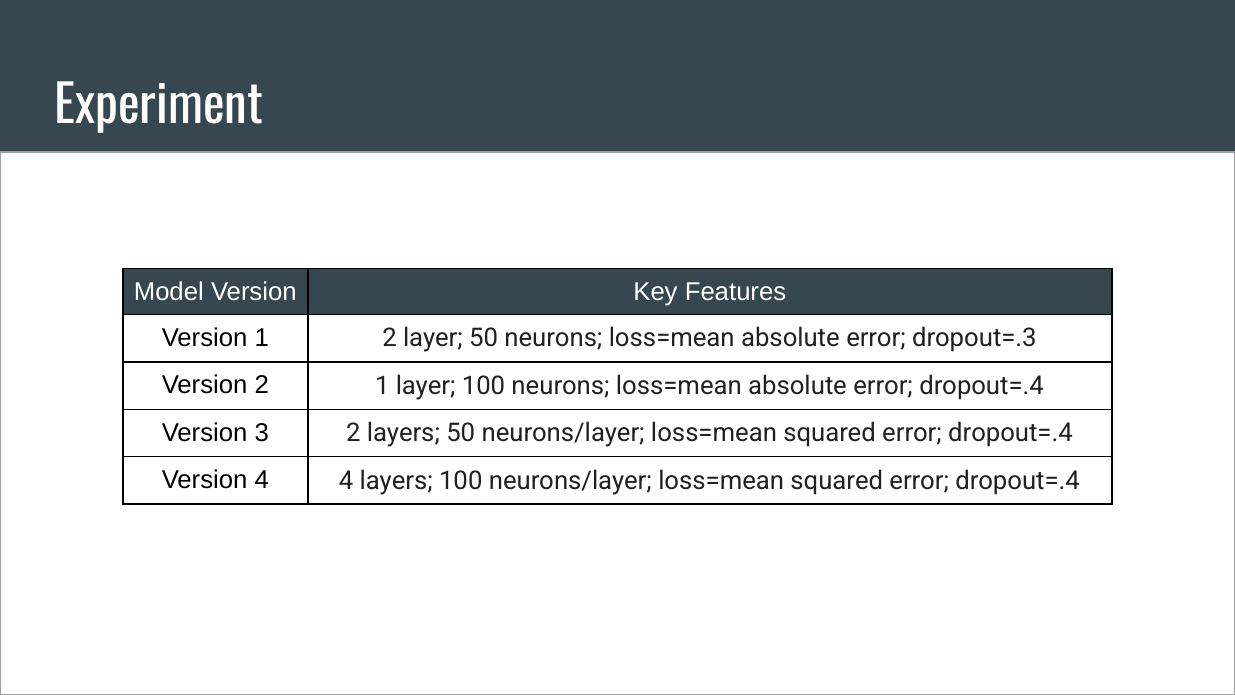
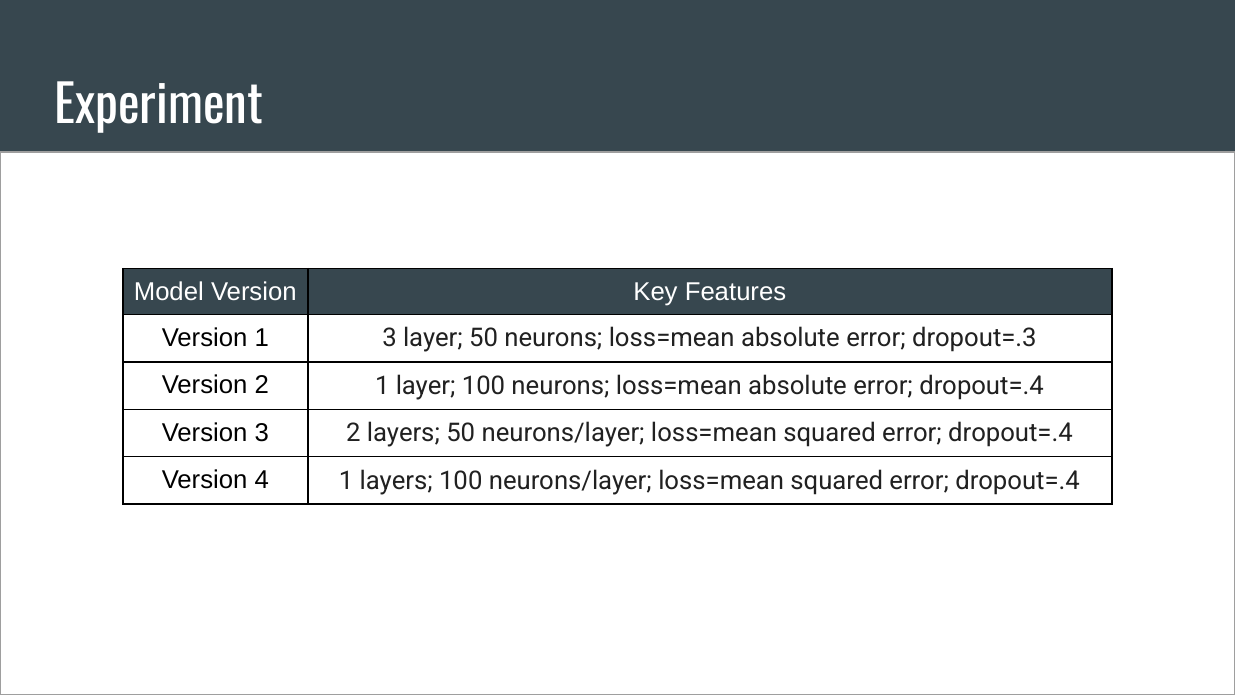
1 2: 2 -> 3 (390, 338)
4 4: 4 -> 1 (346, 481)
